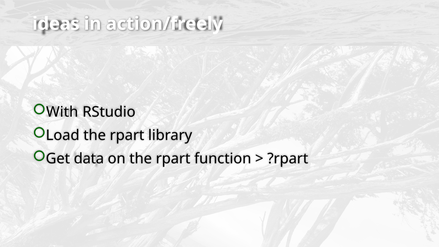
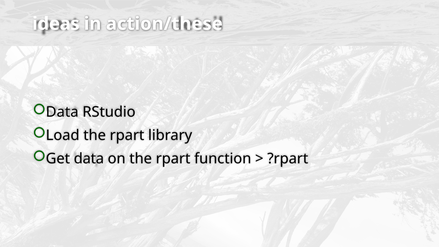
action/freely: action/freely -> action/these (164, 24)
With: With -> Data (62, 112)
